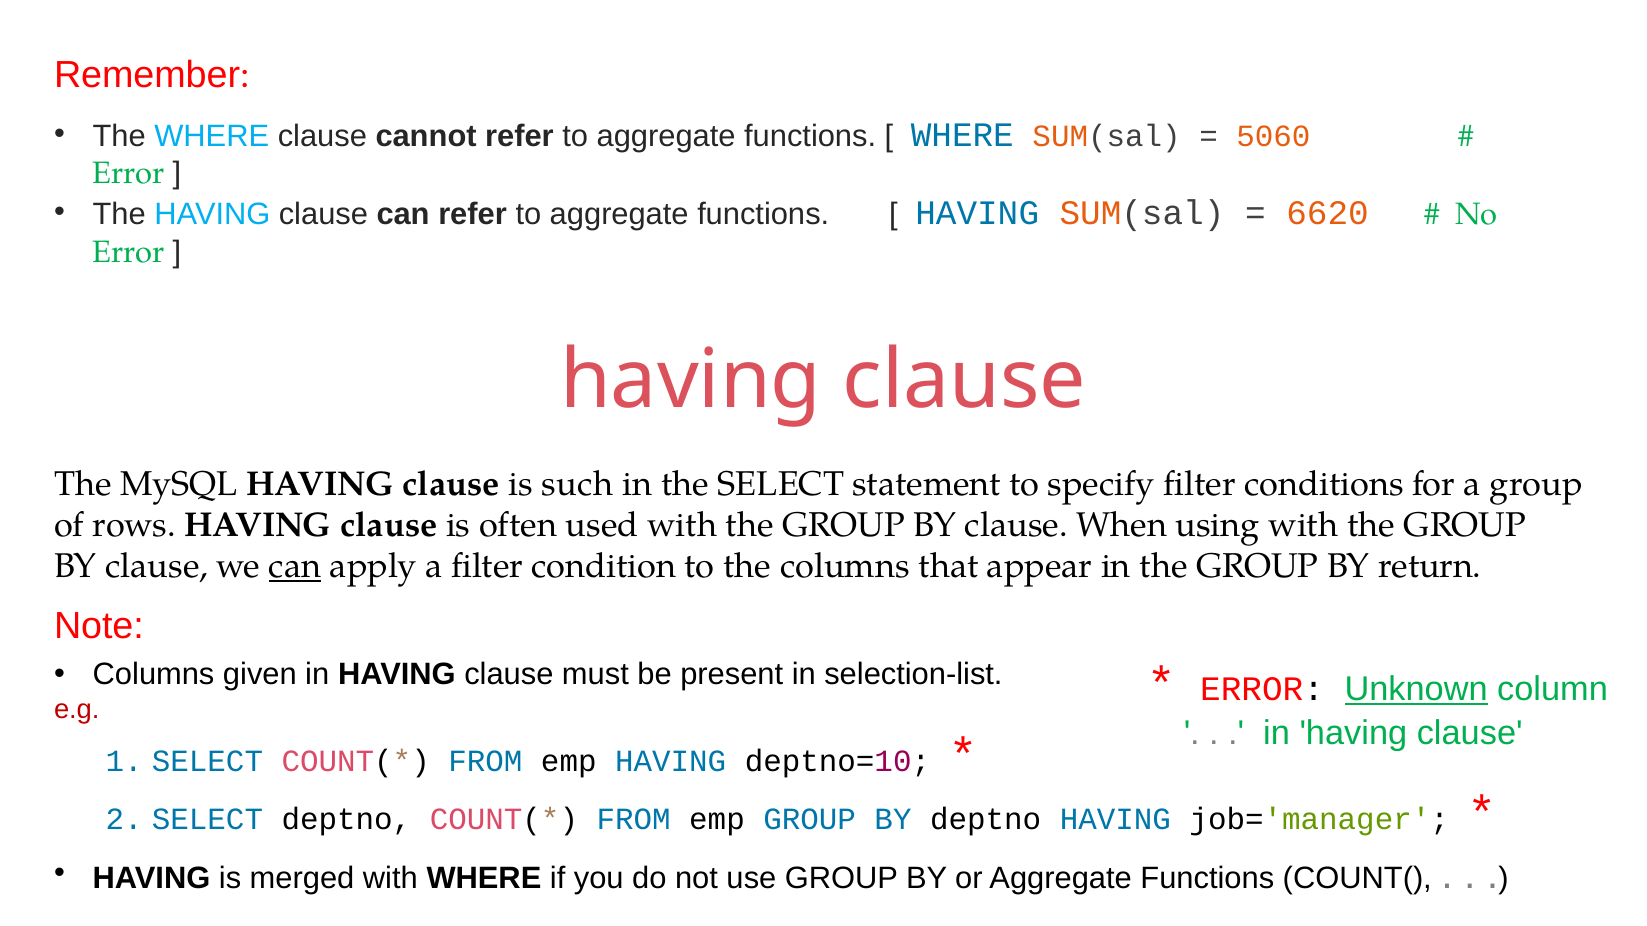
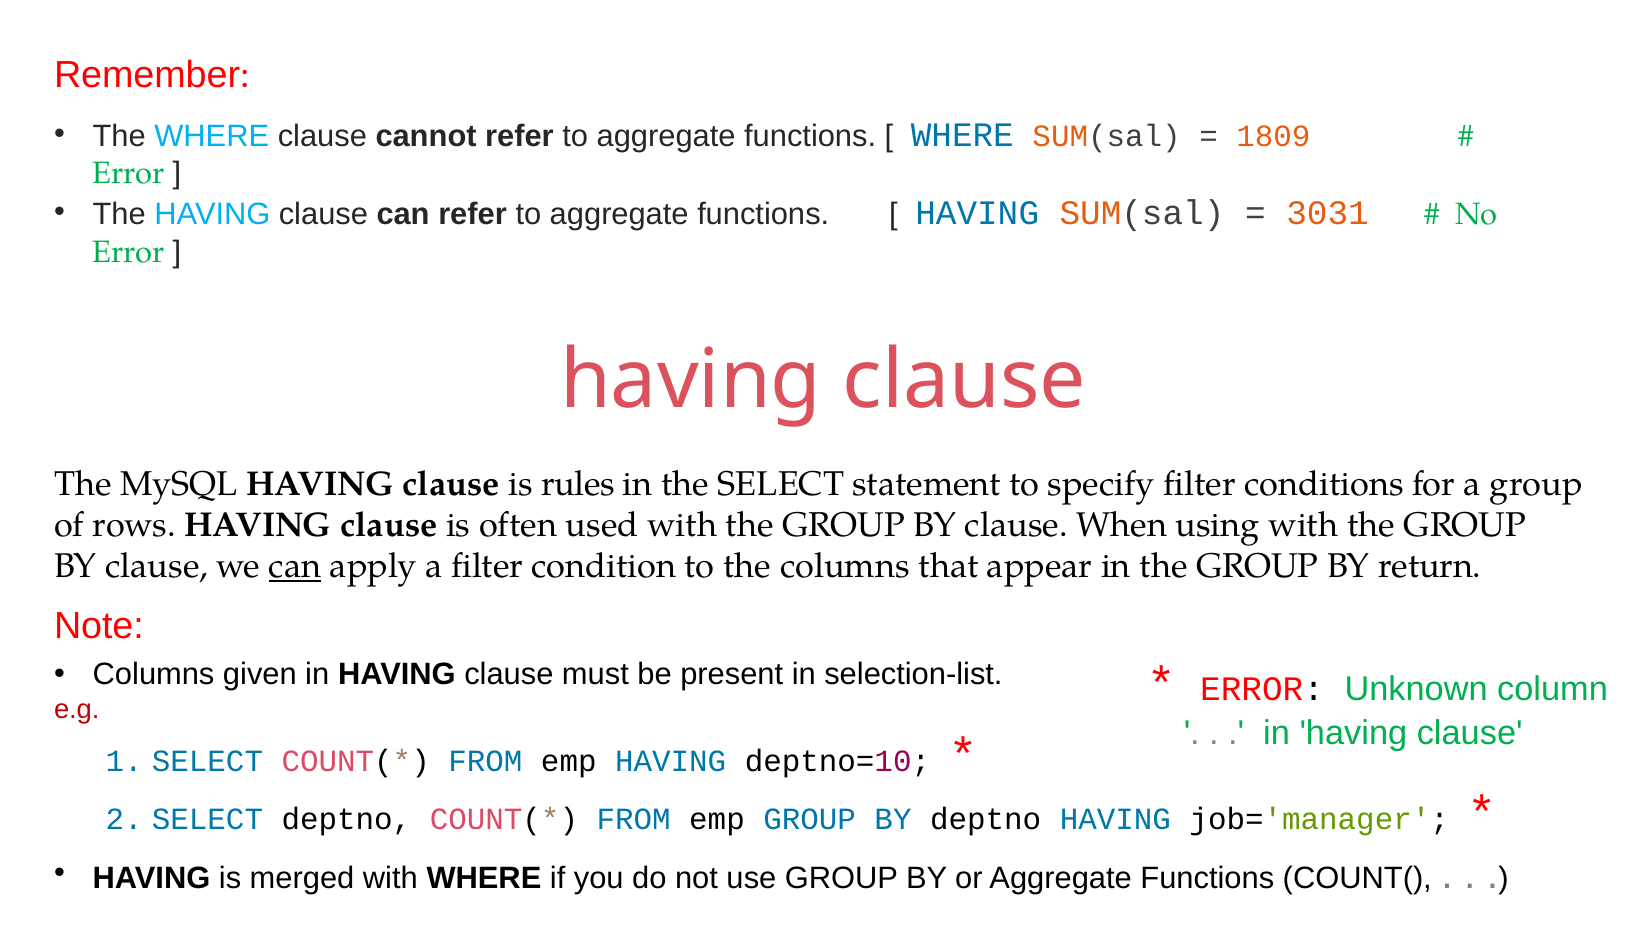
5060: 5060 -> 1809 (1273, 136)
6620: 6620 -> 3031 (1328, 213)
such: such -> rules (578, 484)
Unknown underline: present -> none (1416, 690)
